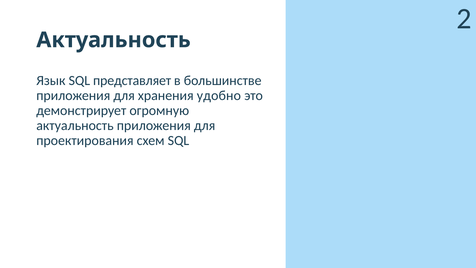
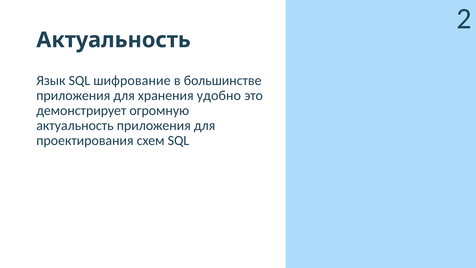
представляет: представляет -> шифрование (132, 80)
